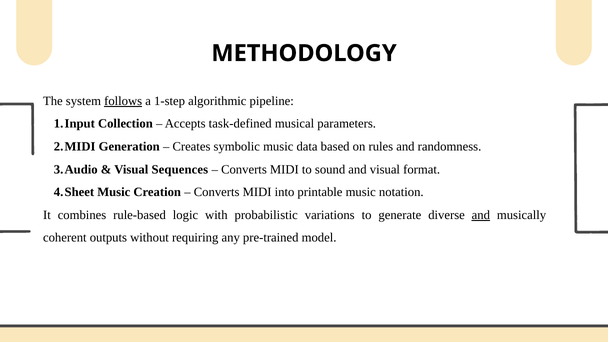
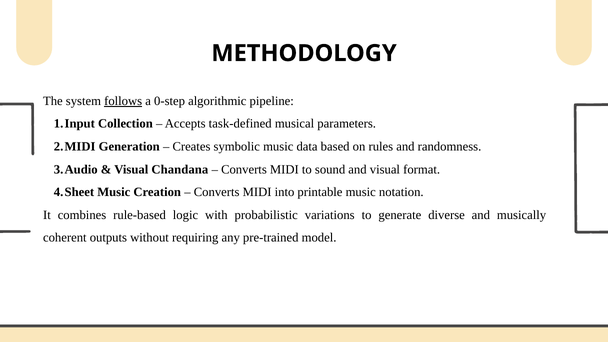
1-step: 1-step -> 0-step (170, 101)
Sequences: Sequences -> Chandana (180, 169)
and underline: present -> none (481, 215)
